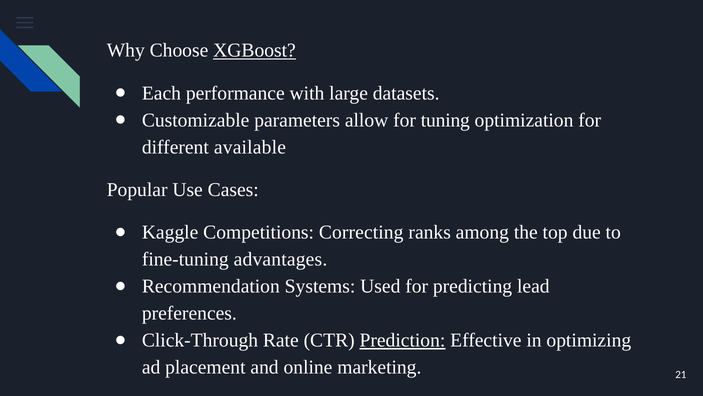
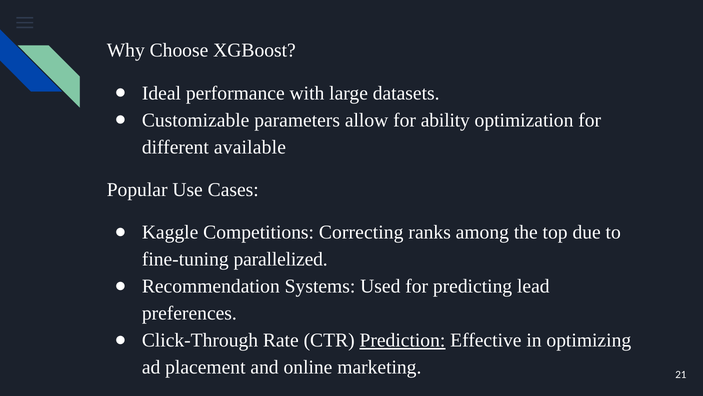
XGBoost underline: present -> none (255, 50)
Each: Each -> Ideal (161, 93)
tuning: tuning -> ability (445, 120)
advantages: advantages -> parallelized (281, 259)
